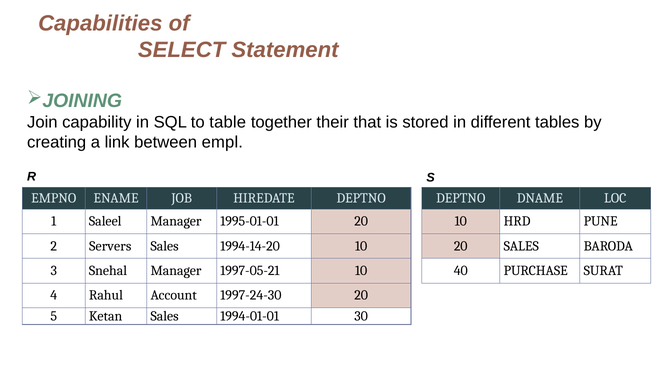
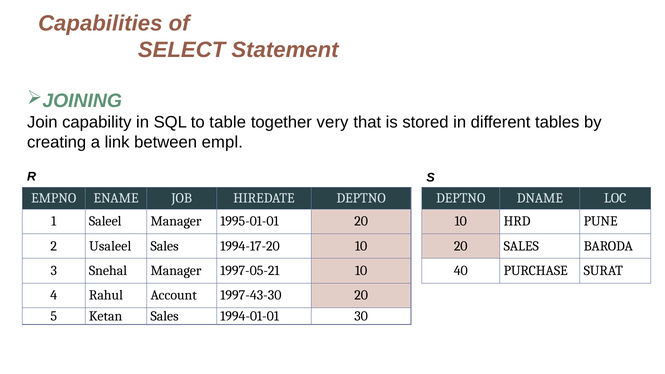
their: their -> very (333, 122)
Servers: Servers -> Usaleel (110, 246)
1994-14-20: 1994-14-20 -> 1994-17-20 (250, 246)
1997-24-30: 1997-24-30 -> 1997-43-30 (251, 295)
